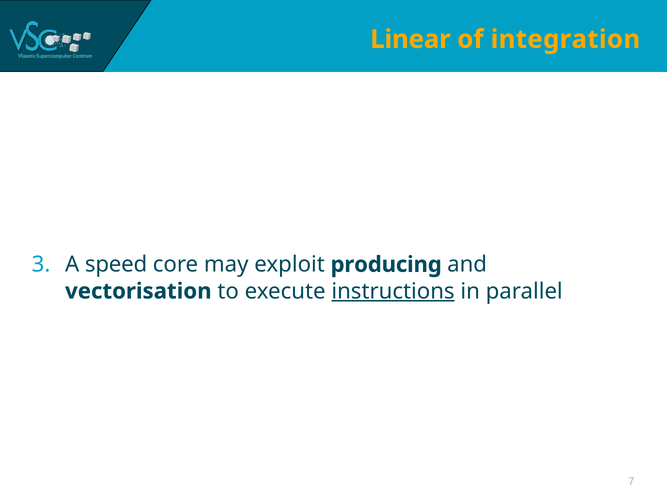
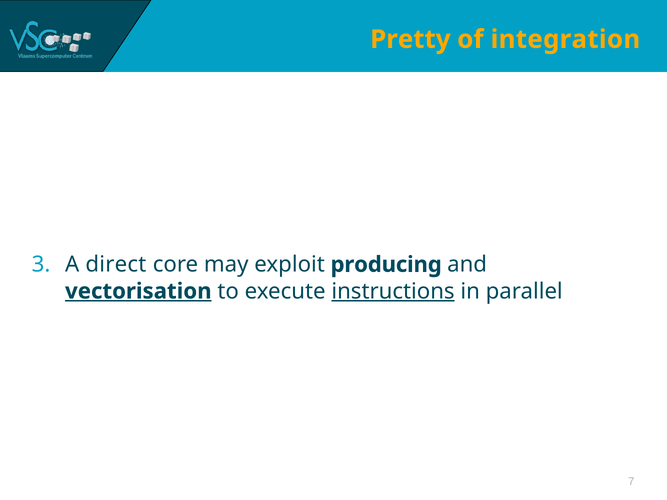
Linear: Linear -> Pretty (410, 39)
speed: speed -> direct (116, 265)
vectorisation underline: none -> present (138, 291)
